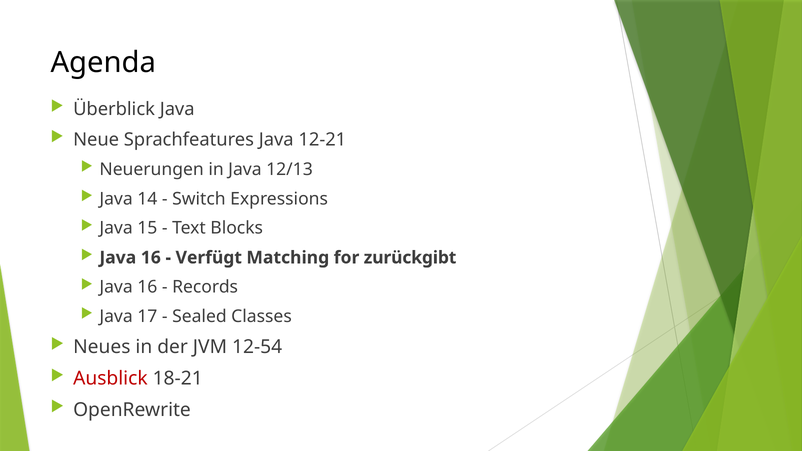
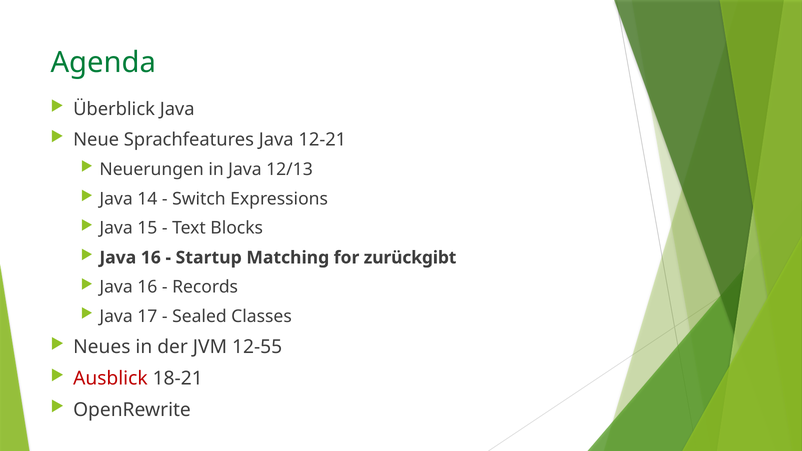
Agenda colour: black -> green (103, 63)
Verfügt: Verfügt -> Startup (209, 258)
12-54: 12-54 -> 12-55 (257, 347)
